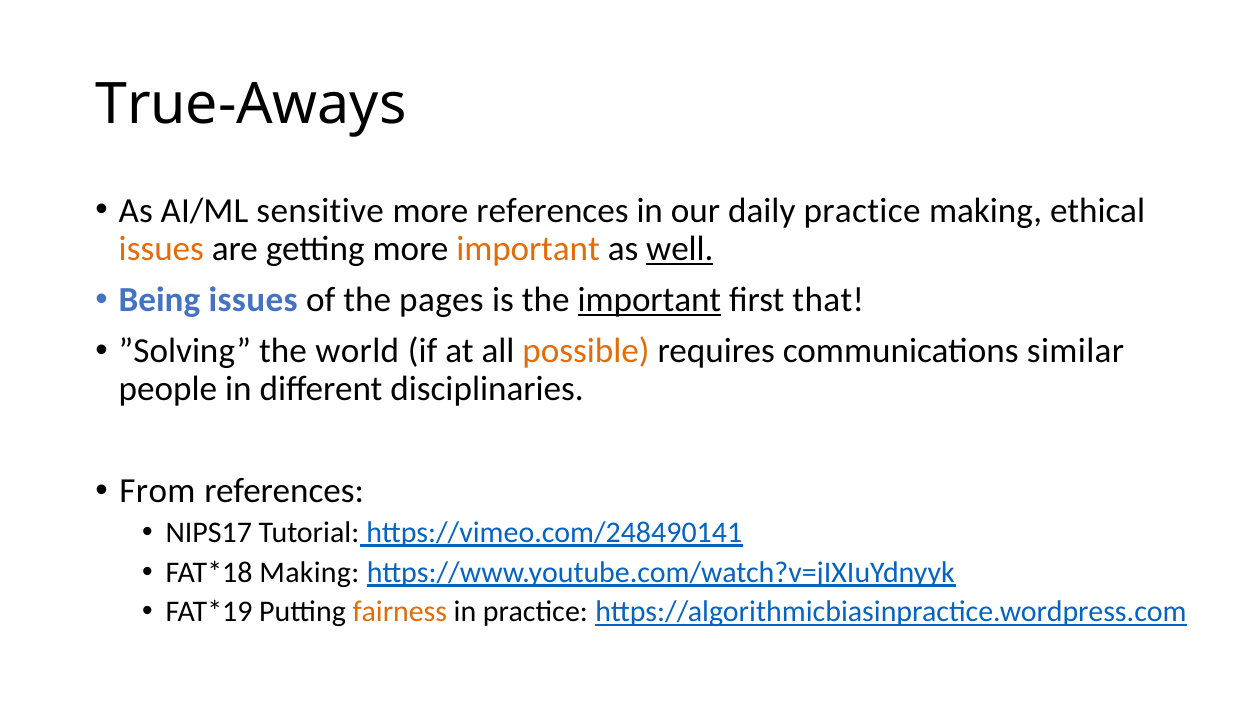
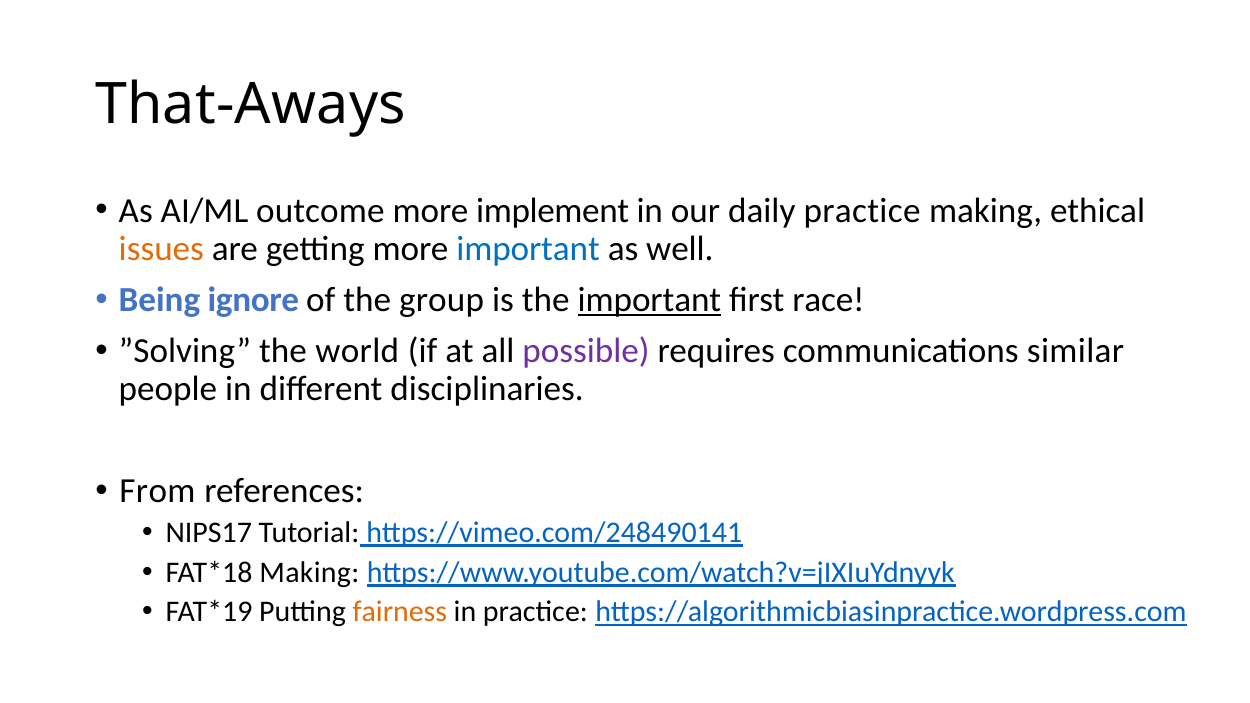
True-Aways: True-Aways -> That-Aways (251, 105)
sensitive: sensitive -> outcome (320, 211)
more references: references -> implement (553, 211)
important colour: orange -> blue (528, 249)
well underline: present -> none (680, 249)
Being issues: issues -> ignore (253, 300)
pages: pages -> group (442, 300)
that: that -> race (828, 300)
possible colour: orange -> purple (586, 351)
